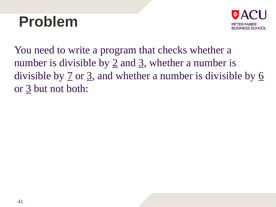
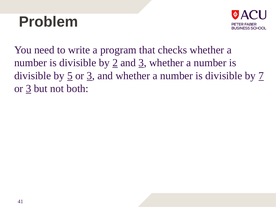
7: 7 -> 5 (70, 76)
6: 6 -> 7 (261, 76)
